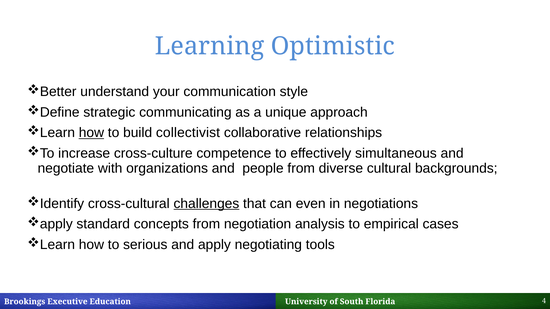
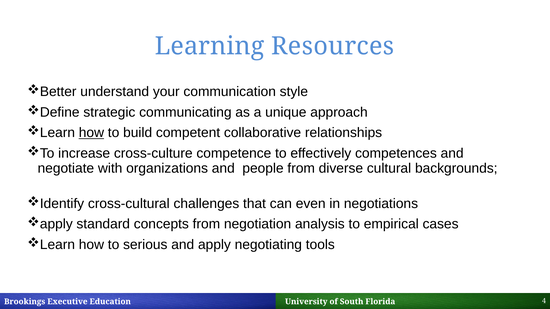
Optimistic: Optimistic -> Resources (333, 46)
collectivist: collectivist -> competent (188, 133)
simultaneous: simultaneous -> competences (396, 153)
challenges underline: present -> none (206, 204)
